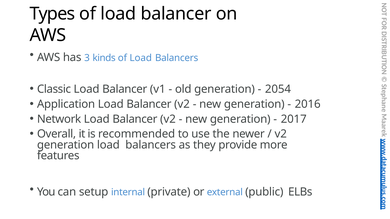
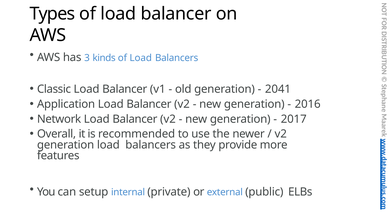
2054: 2054 -> 2041 (278, 89)
